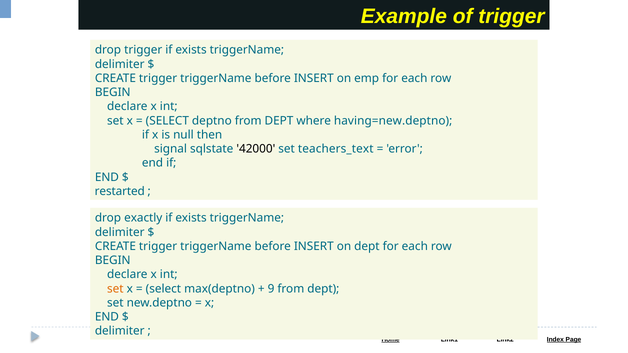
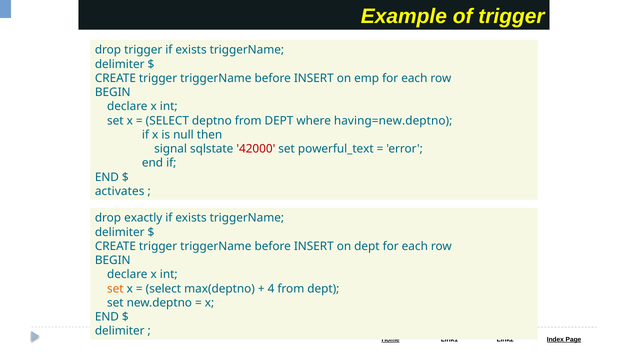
42000 colour: black -> red (256, 149)
teachers_text: teachers_text -> powerful_text (336, 149)
restarted: restarted -> activates (120, 191)
9: 9 -> 4 (271, 289)
